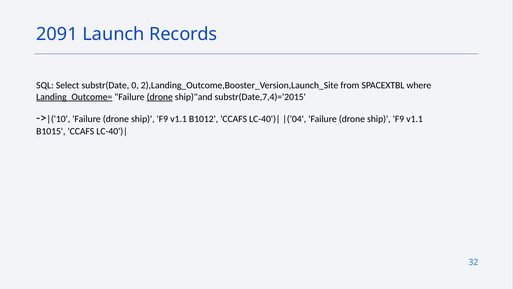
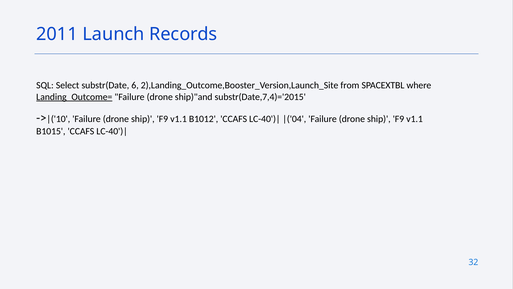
2091: 2091 -> 2011 (57, 34)
0: 0 -> 6 (135, 85)
drone underline: present -> none (160, 97)
